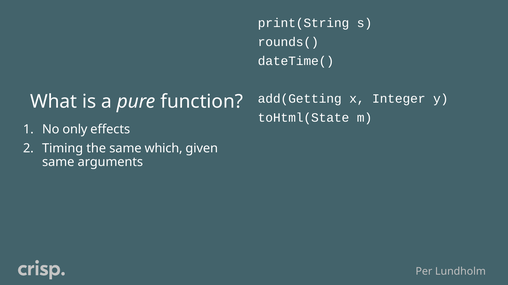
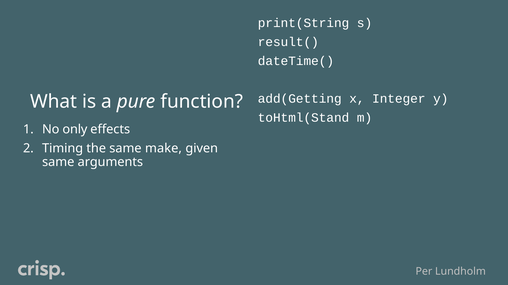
rounds(: rounds( -> result( (288, 42)
toHtml(State: toHtml(State -> toHtml(Stand (304, 118)
which: which -> make (163, 149)
